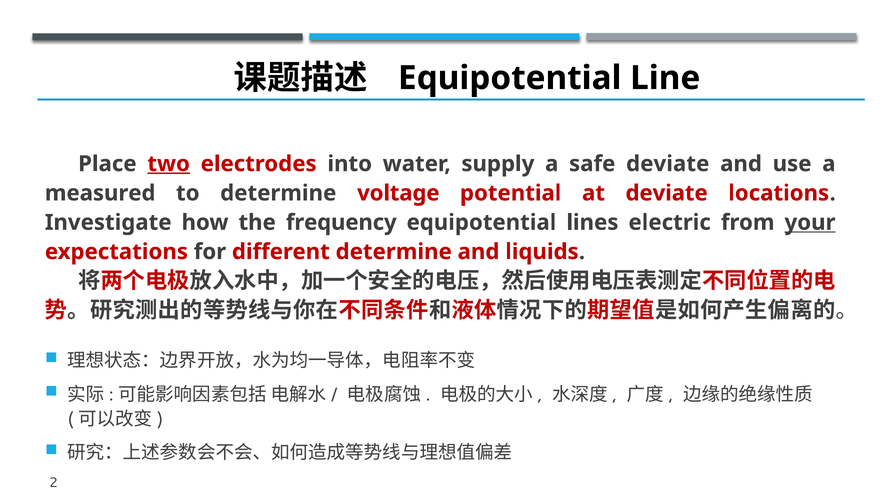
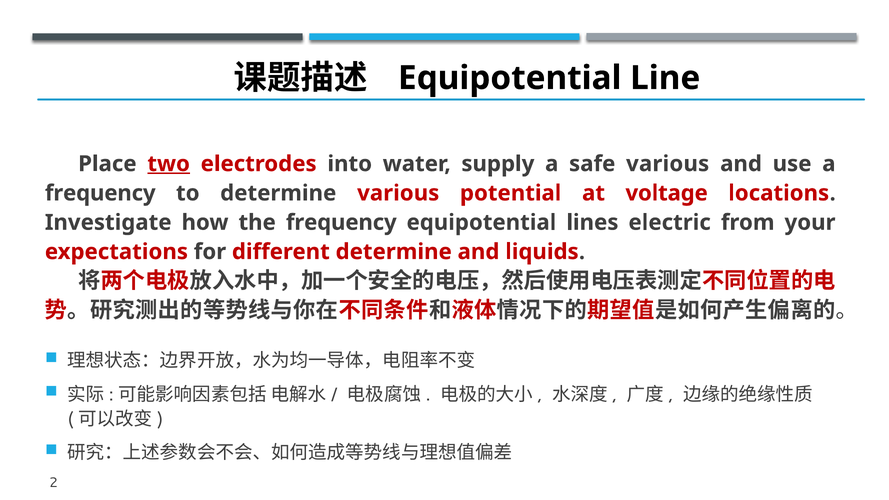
safe deviate: deviate -> various (668, 164)
measured: measured -> frequency (100, 193)
determine voltage: voltage -> various (398, 193)
at deviate: deviate -> voltage (667, 193)
your underline: present -> none (810, 222)
